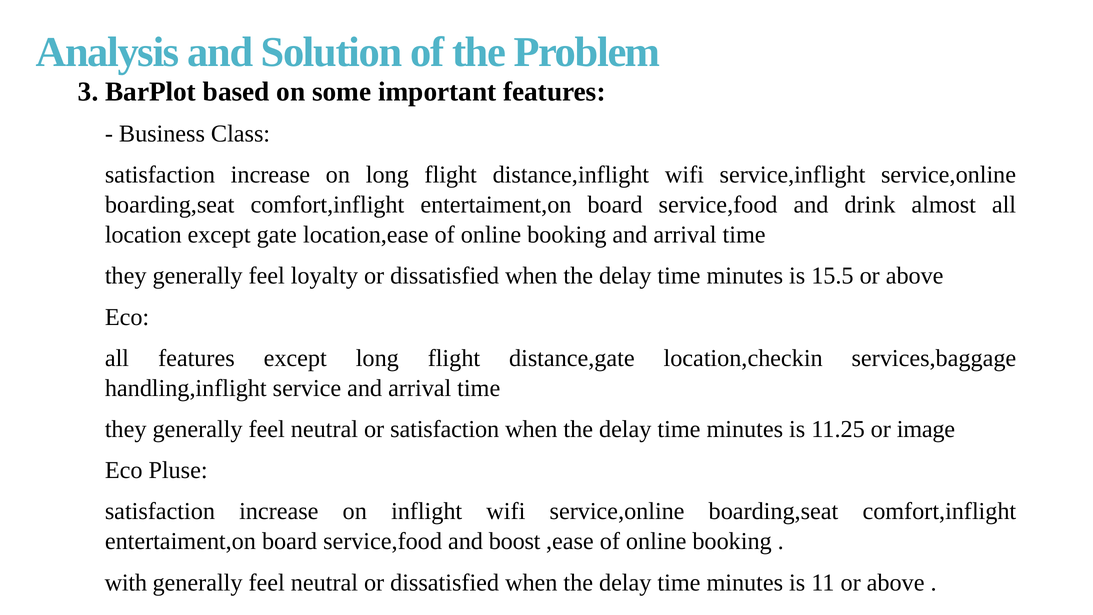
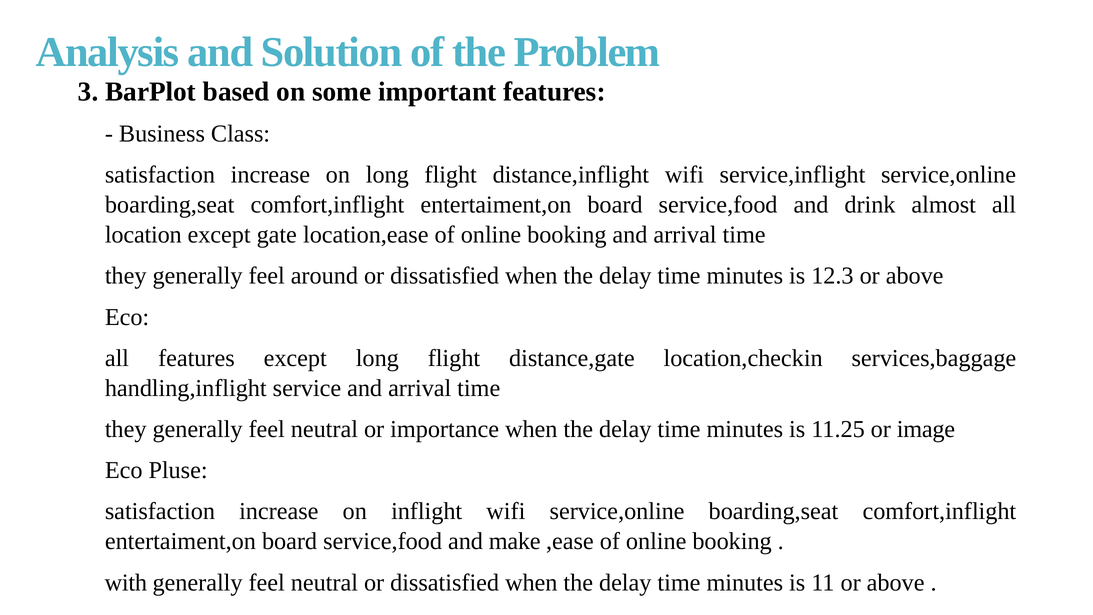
loyalty: loyalty -> around (324, 276)
15.5: 15.5 -> 12.3 (832, 276)
or satisfaction: satisfaction -> importance (445, 429)
boost: boost -> make (515, 541)
